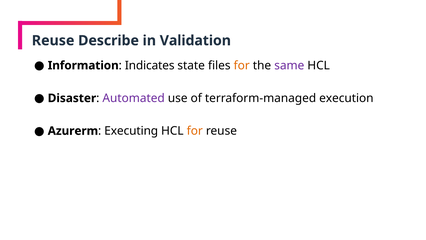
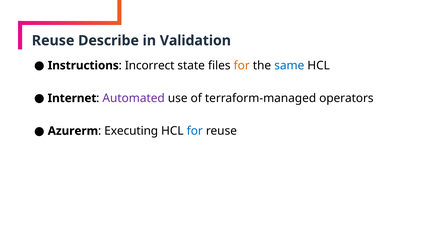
Information: Information -> Instructions (83, 65)
Indicates: Indicates -> Incorrect (150, 65)
same colour: purple -> blue (289, 65)
Disaster: Disaster -> Internet (72, 98)
execution: execution -> operators (346, 98)
for colour: orange -> blue (195, 131)
